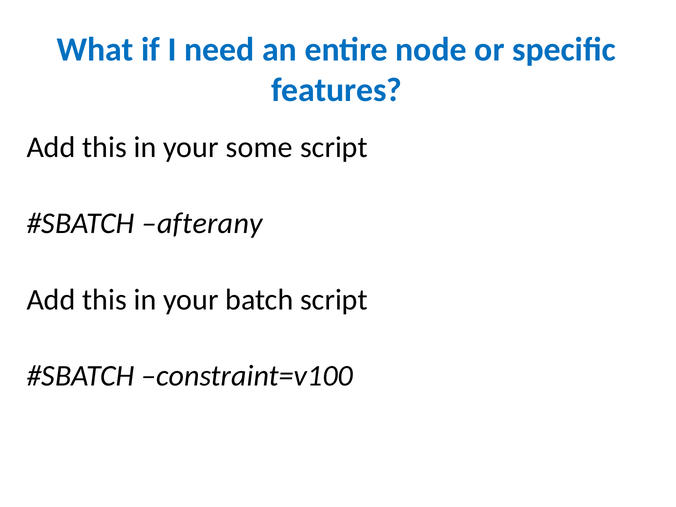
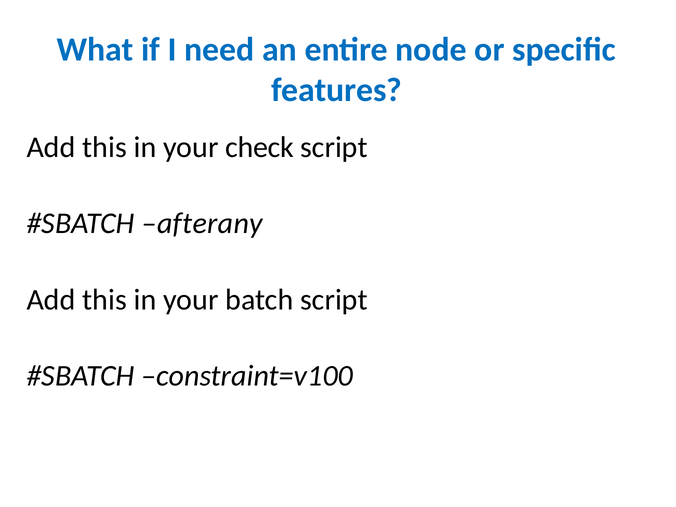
some: some -> check (260, 147)
